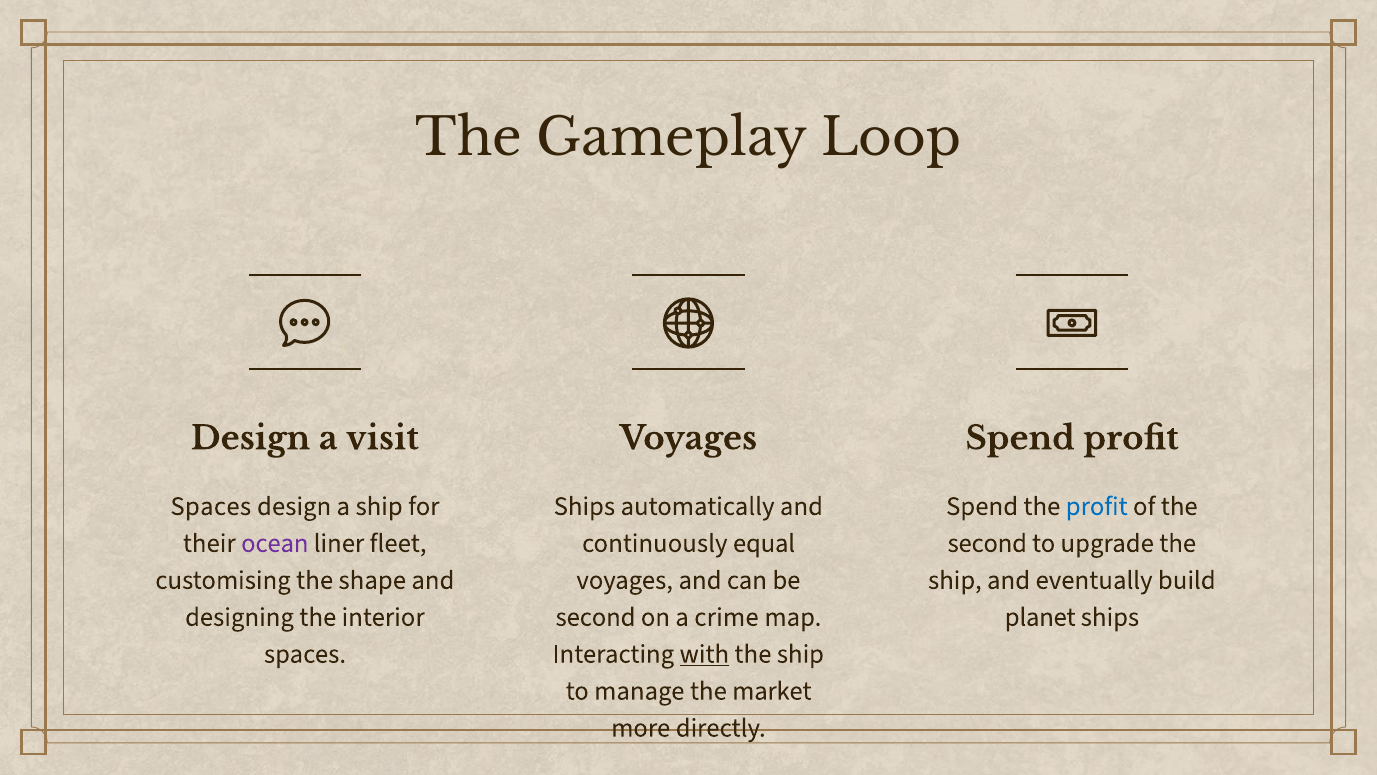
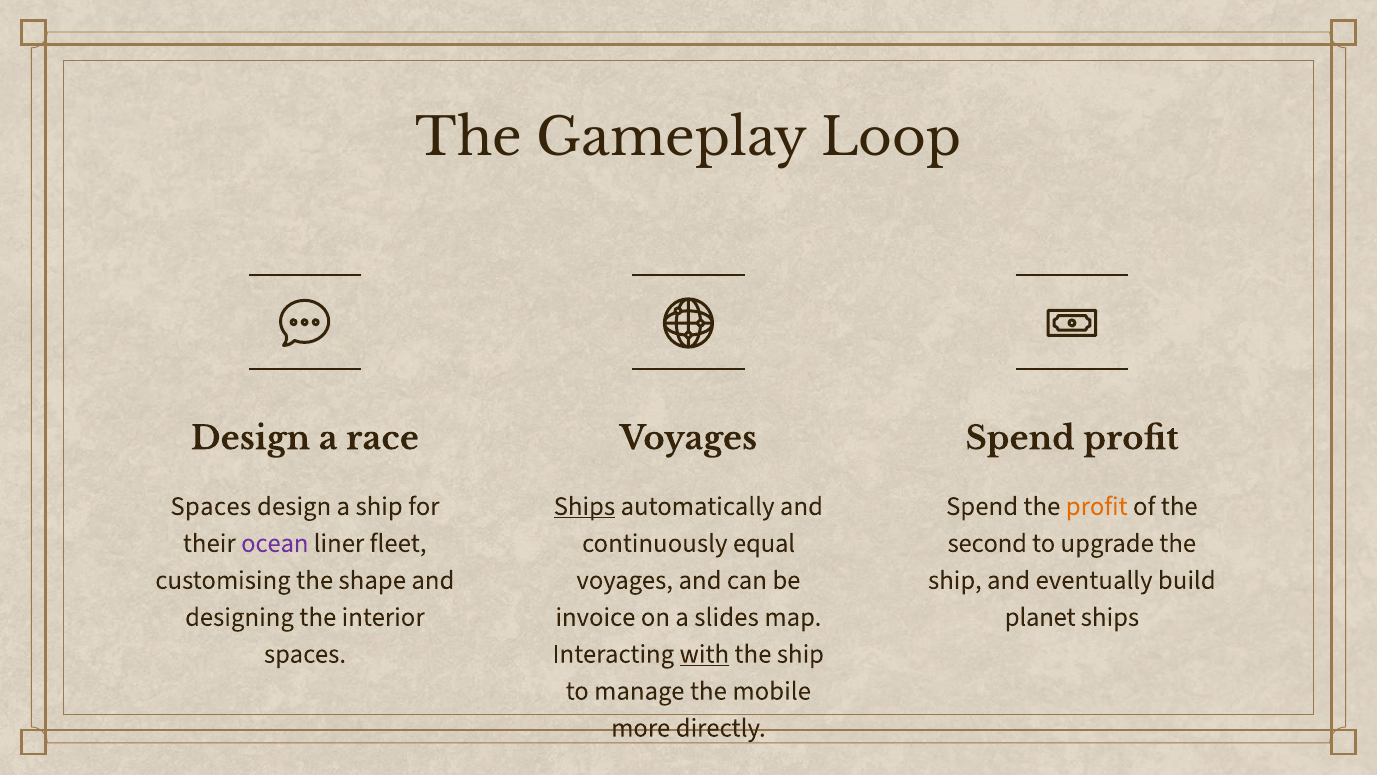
visit: visit -> race (383, 438)
Ships underline: none -> present (584, 506)
profit colour: blue -> orange (1097, 506)
second: second -> invoice (595, 617)
crime: crime -> slides (727, 617)
market: market -> mobile (772, 690)
